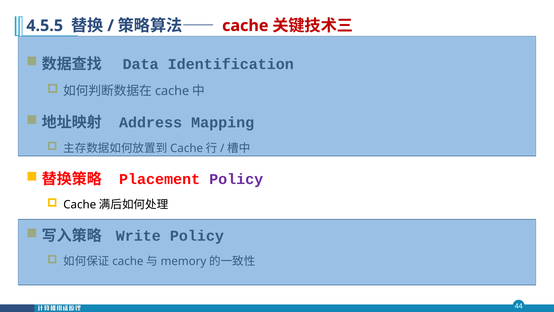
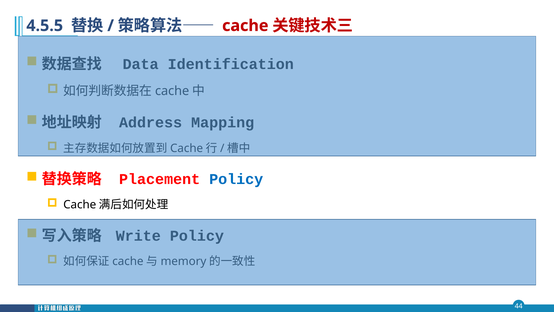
Policy colour: purple -> blue (236, 179)
